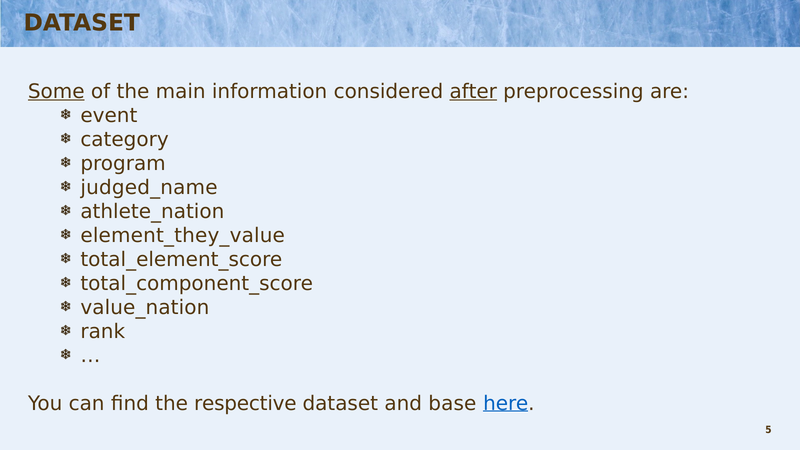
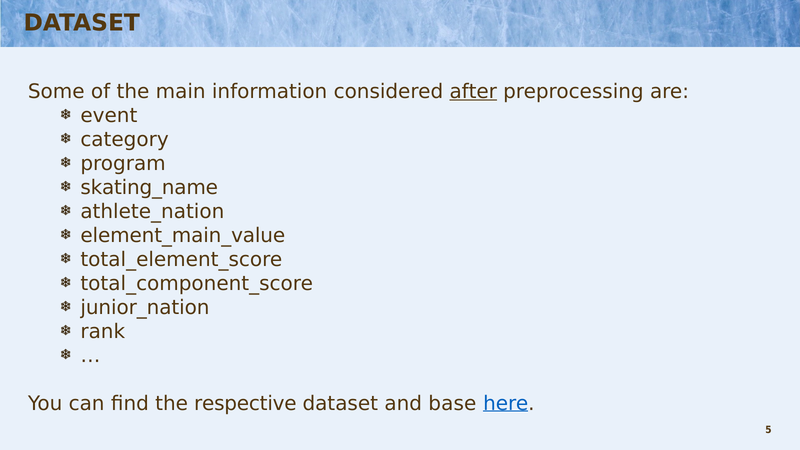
Some underline: present -> none (56, 91)
judged_name: judged_name -> skating_name (149, 187)
element_they_value: element_they_value -> element_main_value (183, 235)
value_nation: value_nation -> junior_nation (145, 307)
